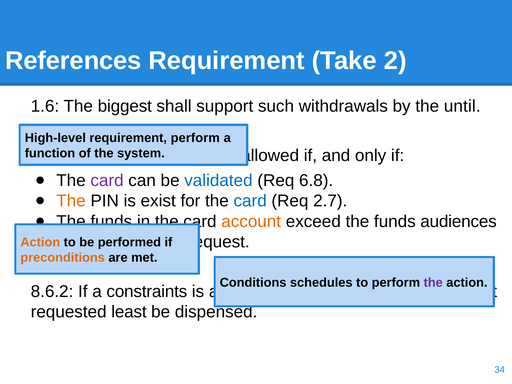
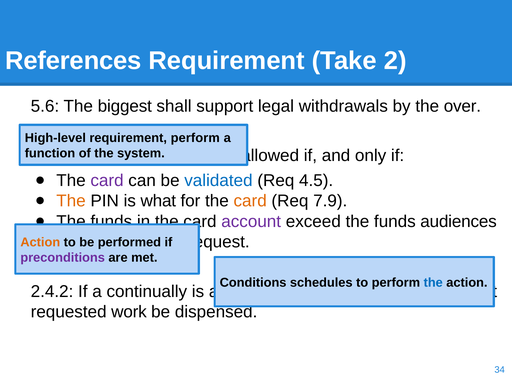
1.6: 1.6 -> 5.6 (45, 106)
such: such -> legal (276, 106)
until: until -> over (462, 106)
6.8: 6.8 -> 4.5 (316, 180)
exist: exist -> what (158, 201)
card colour: blue -> orange (250, 201)
2.7: 2.7 -> 7.9 (330, 201)
account colour: orange -> purple (251, 221)
preconditions colour: orange -> purple (63, 258)
the colour: purple -> blue (433, 283)
8.6.2: 8.6.2 -> 2.4.2 (52, 291)
constraints: constraints -> continually (147, 291)
least: least -> work (129, 312)
